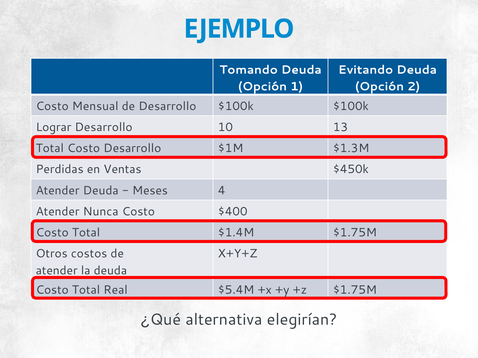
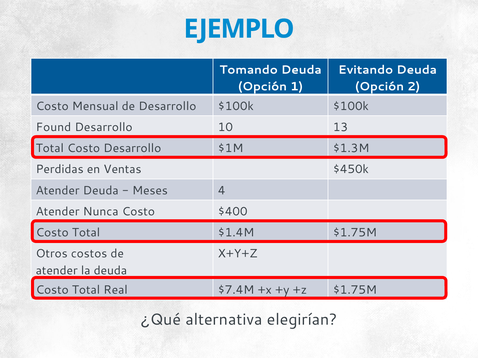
Lograr: Lograr -> Found (53, 127)
$5.4M: $5.4M -> $7.4M (236, 290)
